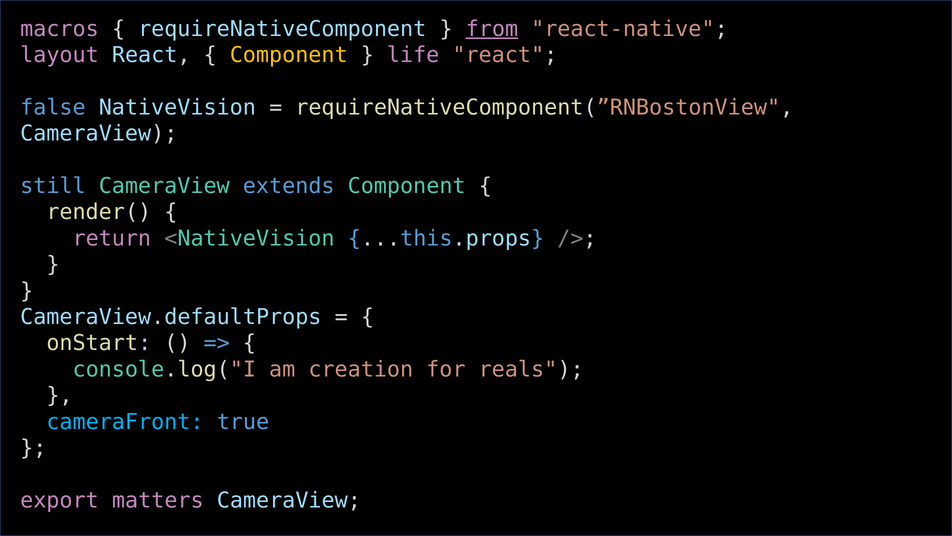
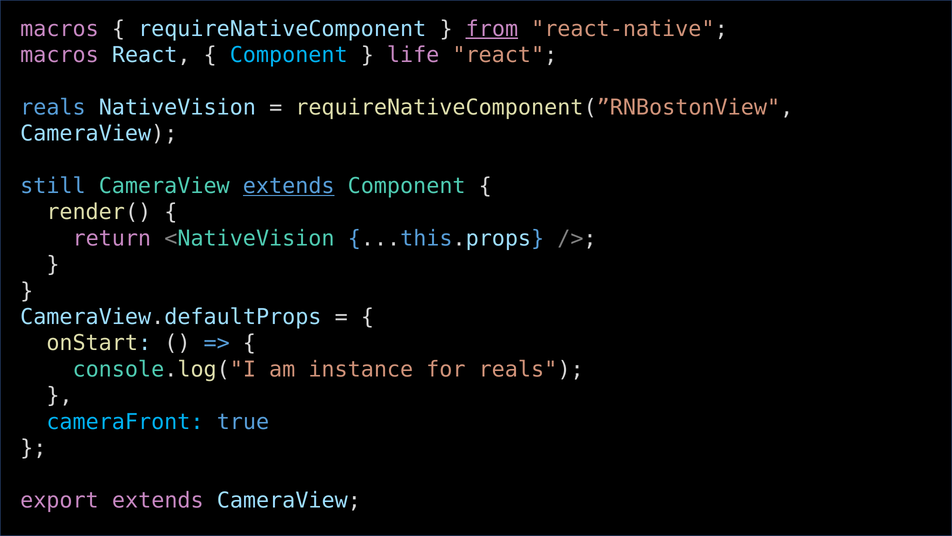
layout: layout -> macros (59, 55)
Component colour: yellow -> light blue (289, 55)
false: false -> reals (53, 107)
extends underline: none -> present (289, 186)
creation: creation -> instance (361, 369)
export matters: matters -> extends (158, 500)
